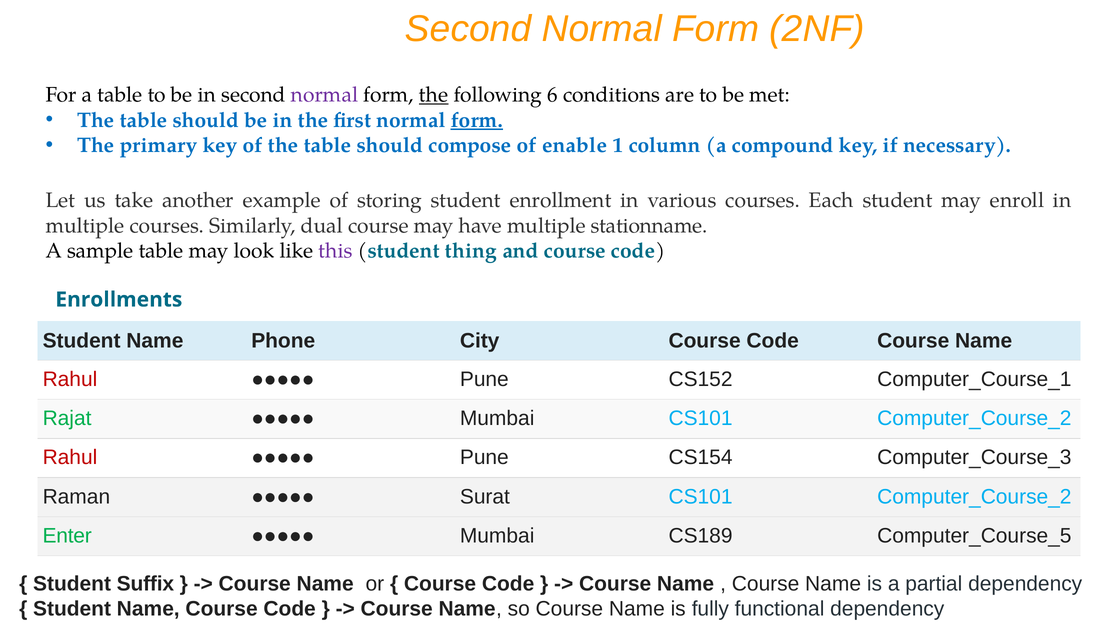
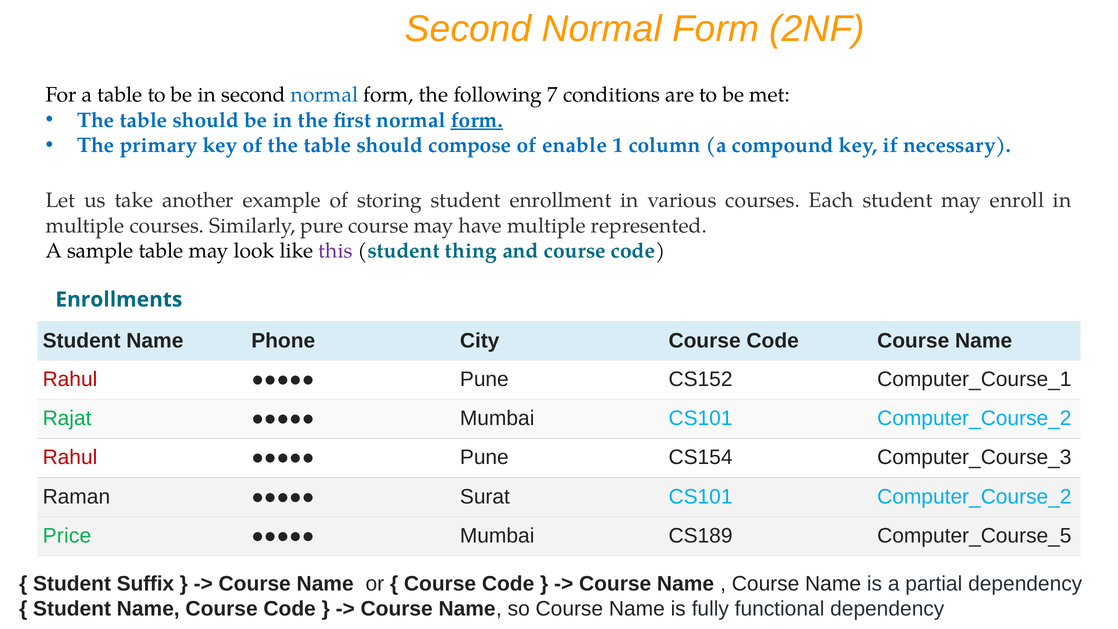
normal colour: purple -> blue (325, 95)
the underline: present -> none (434, 95)
6: 6 -> 7 (553, 95)
dual: dual -> pure (322, 226)
stationname: stationname -> represented (649, 226)
Enter: Enter -> Price (67, 536)
